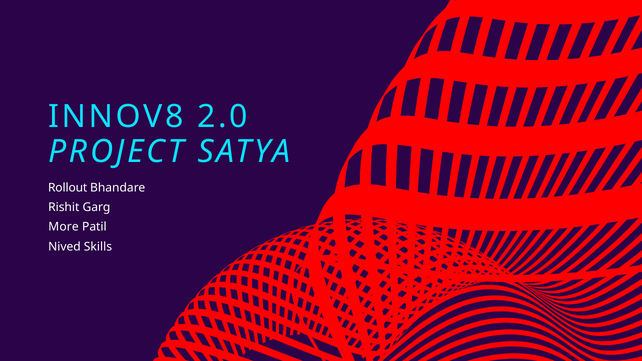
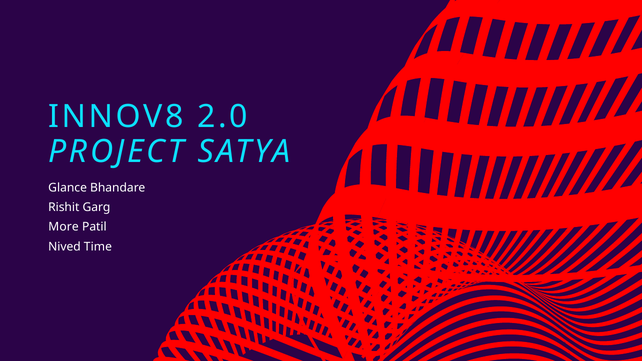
Rollout: Rollout -> Glance (68, 188)
Skills: Skills -> Time (98, 247)
